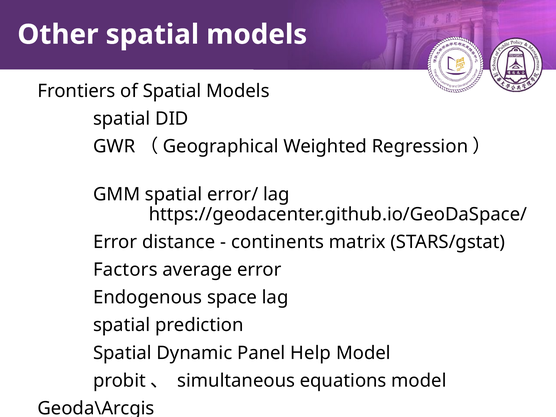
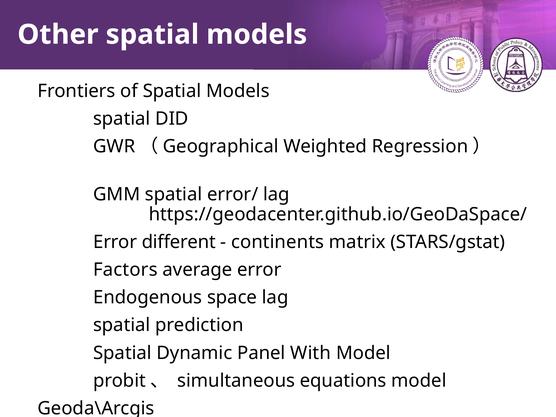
distance: distance -> different (179, 242)
Help: Help -> With (311, 353)
